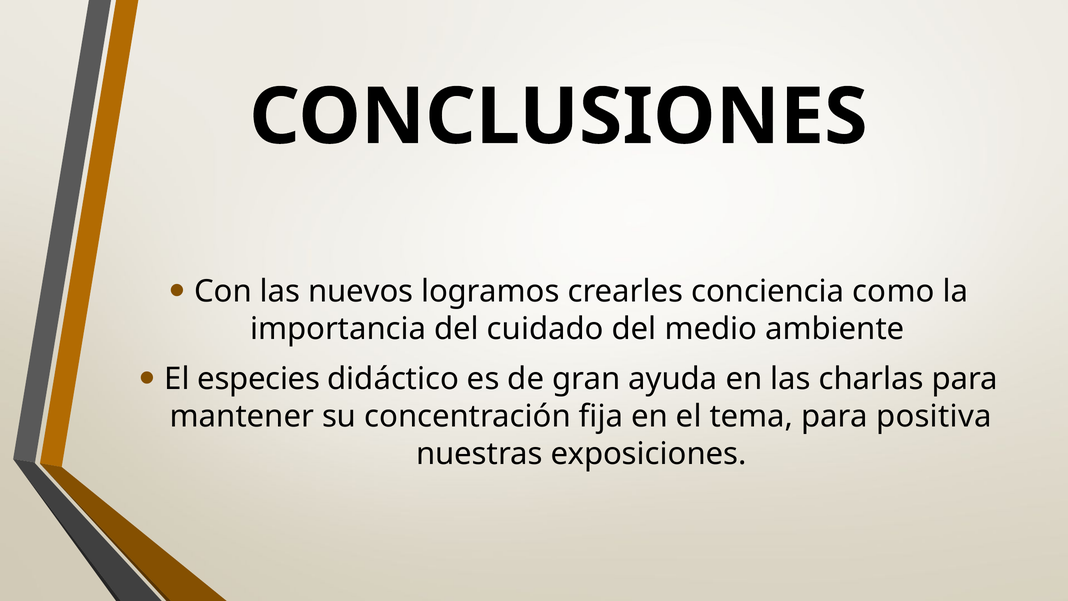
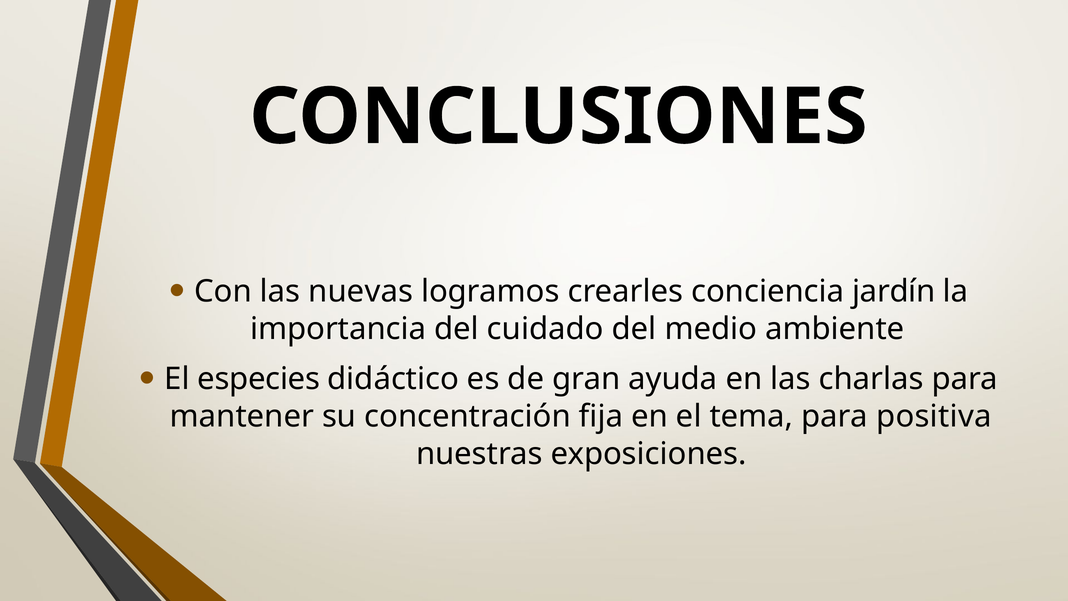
nuevos: nuevos -> nuevas (361, 292)
como: como -> jardín (894, 292)
